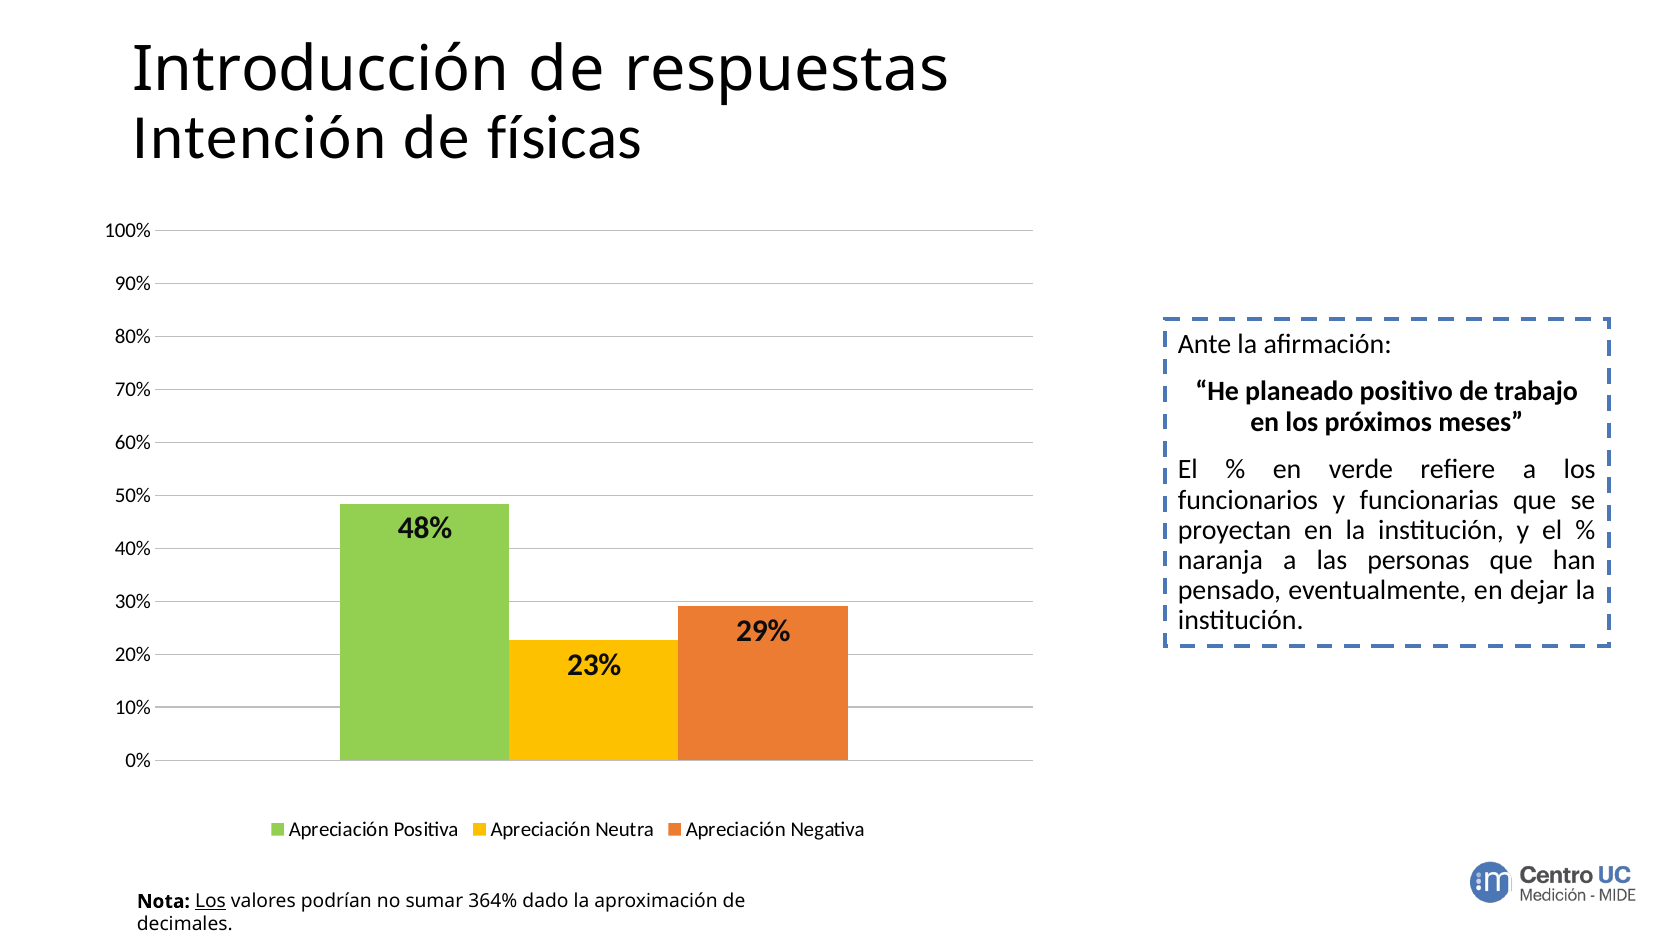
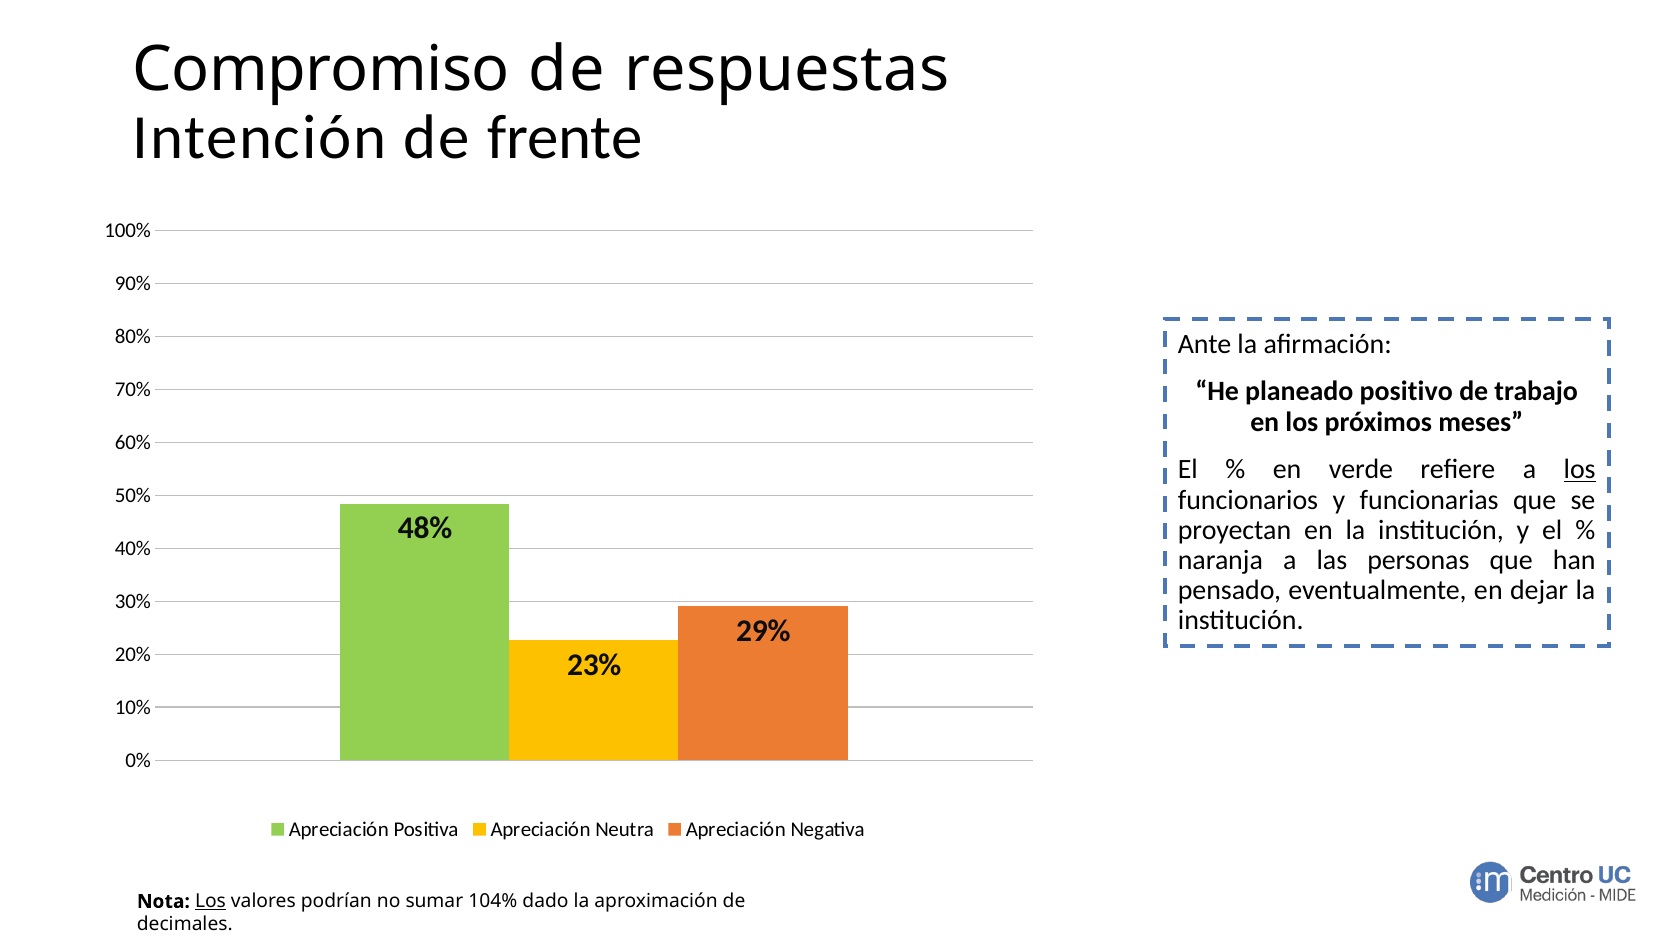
Introducción: Introducción -> Compromiso (321, 70)
físicas: físicas -> frente (565, 138)
los underline: none -> present (1580, 470)
364%: 364% -> 104% (493, 901)
